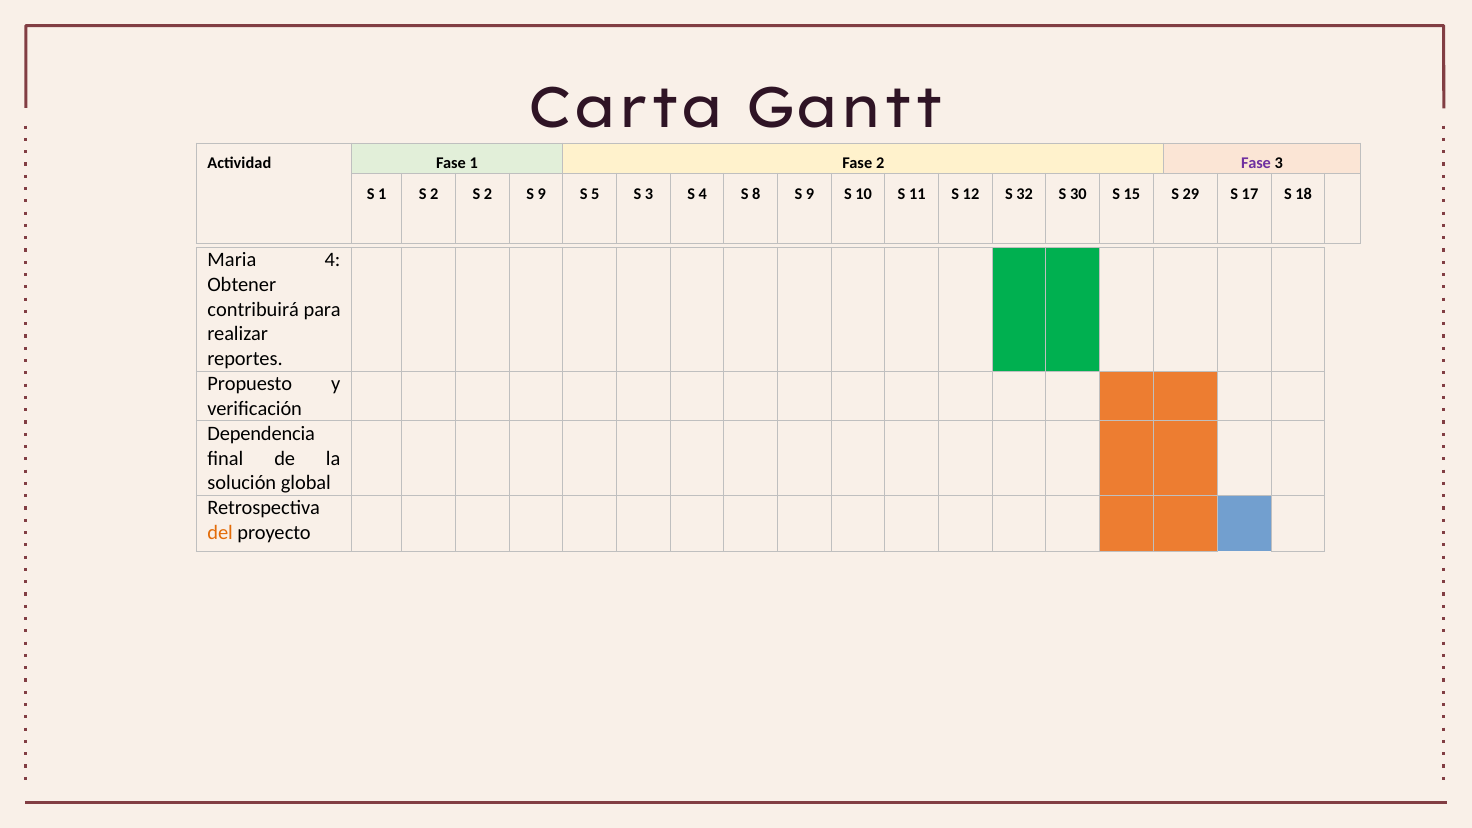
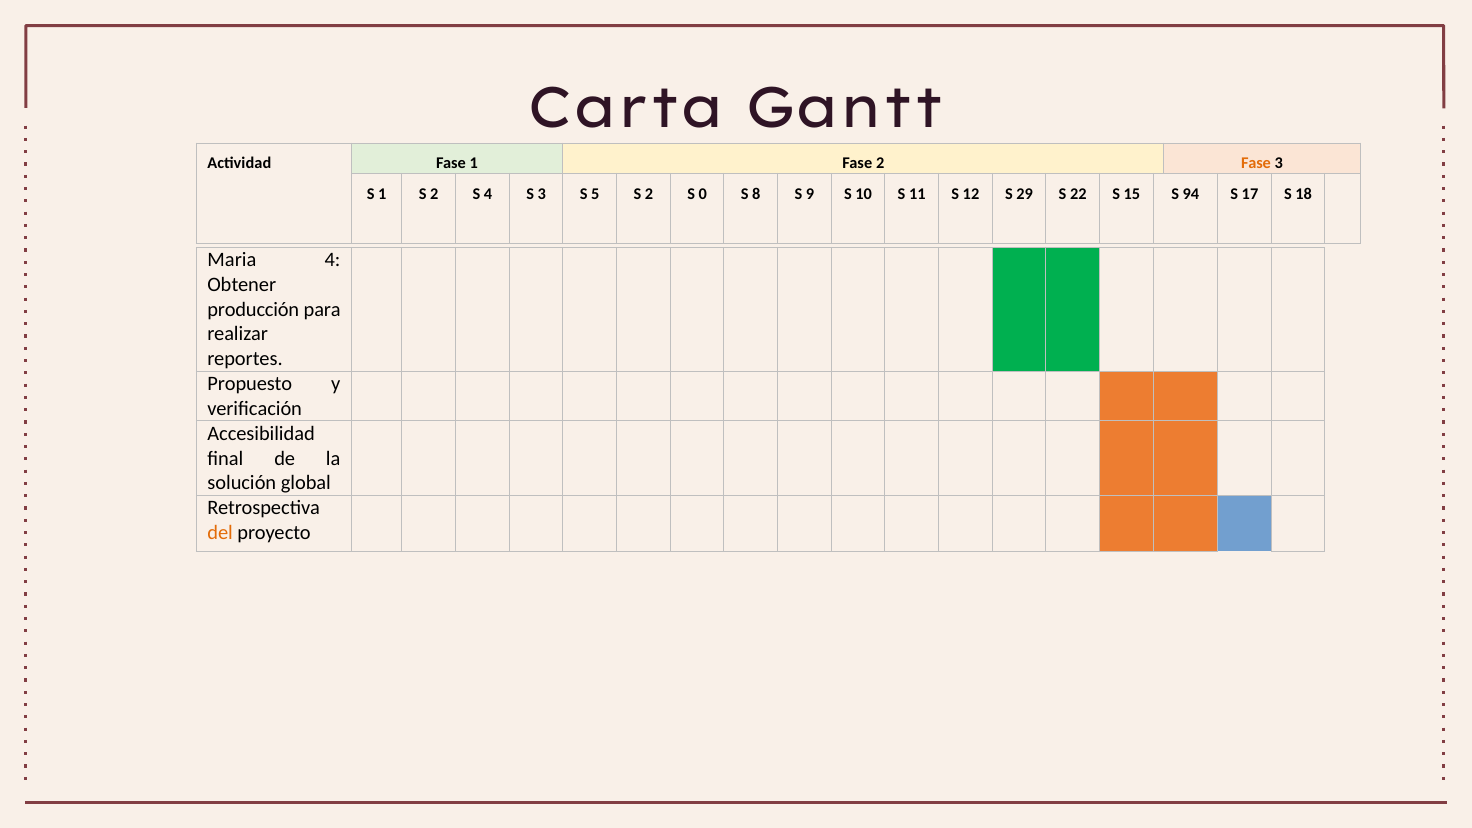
Fase colour: purple -> orange (1256, 163)
2 S 2: 2 -> 4 (488, 194)
9: 9 -> 3 (542, 194)
5 S 3: 3 -> 2 (649, 194)
S 4: 4 -> 0 (703, 194)
32: 32 -> 29 (1025, 194)
30: 30 -> 22 (1078, 194)
29: 29 -> 94 (1191, 194)
contribuirá: contribuirá -> producción (253, 309)
Dependencia: Dependencia -> Accesibilidad (261, 434)
